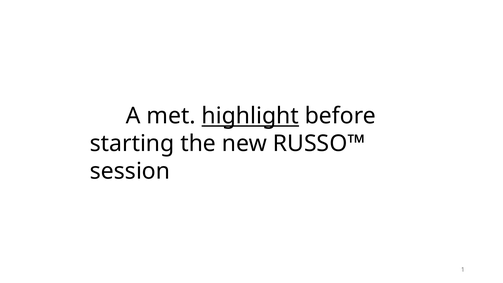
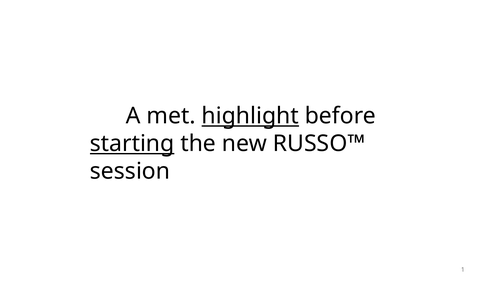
starting underline: none -> present (132, 144)
